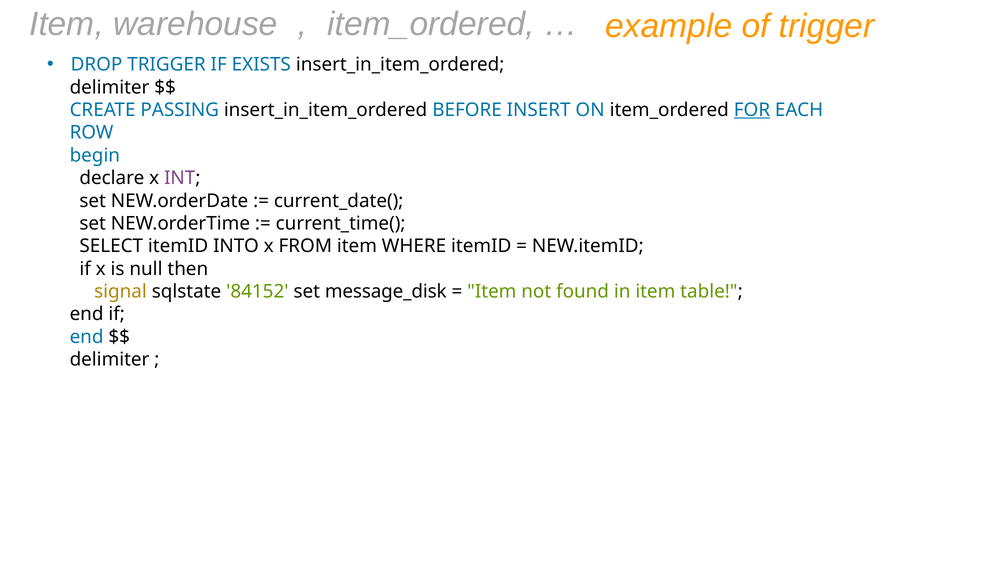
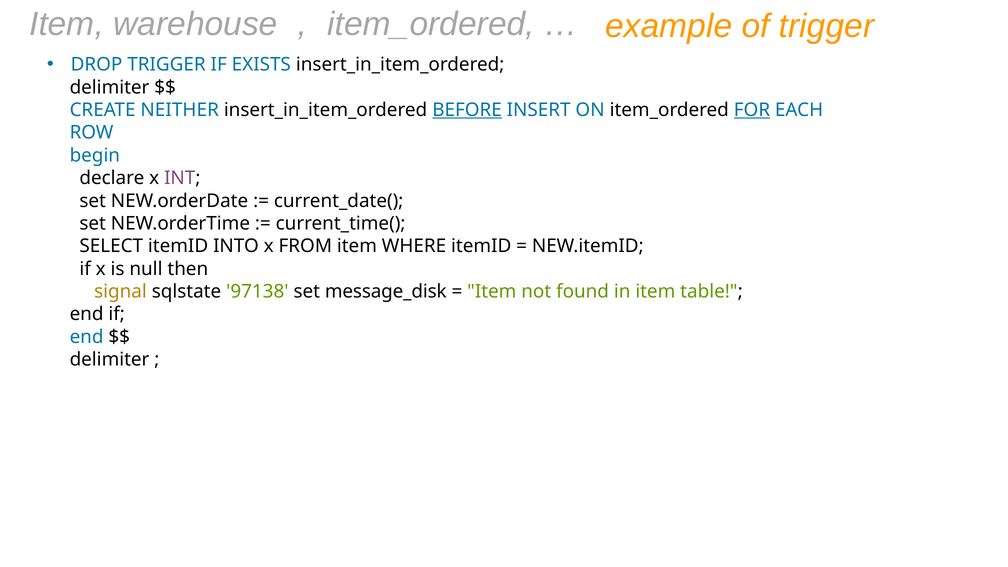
PASSING: PASSING -> NEITHER (180, 110)
BEFORE underline: none -> present (467, 110)
84152: 84152 -> 97138 (257, 291)
